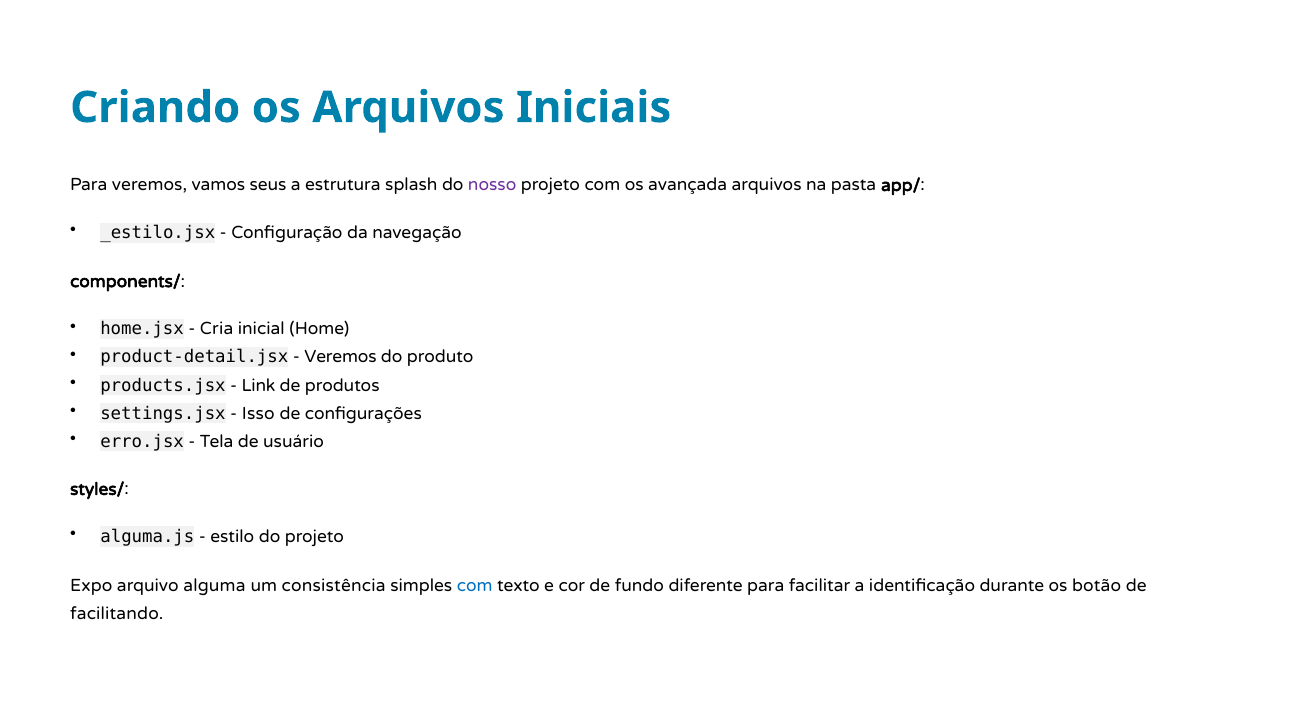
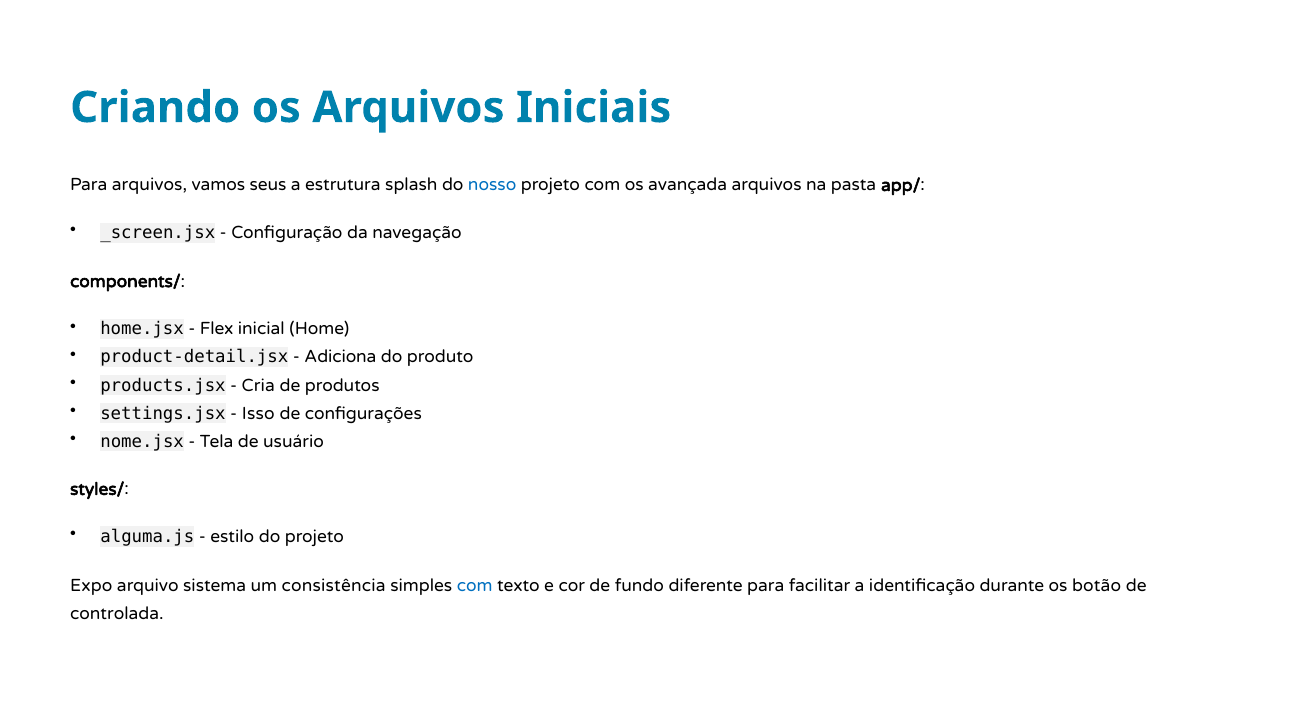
Para veremos: veremos -> arquivos (149, 185)
nosso colour: purple -> blue (492, 185)
_estilo.jsx: _estilo.jsx -> _screen.jsx (158, 233)
Cria: Cria -> Flex (217, 329)
Veremos: Veremos -> Adiciona (340, 357)
Link: Link -> Cria (258, 385)
erro.jsx: erro.jsx -> nome.jsx (142, 441)
alguma: alguma -> sistema (215, 585)
facilitando: facilitando -> controlada (117, 613)
